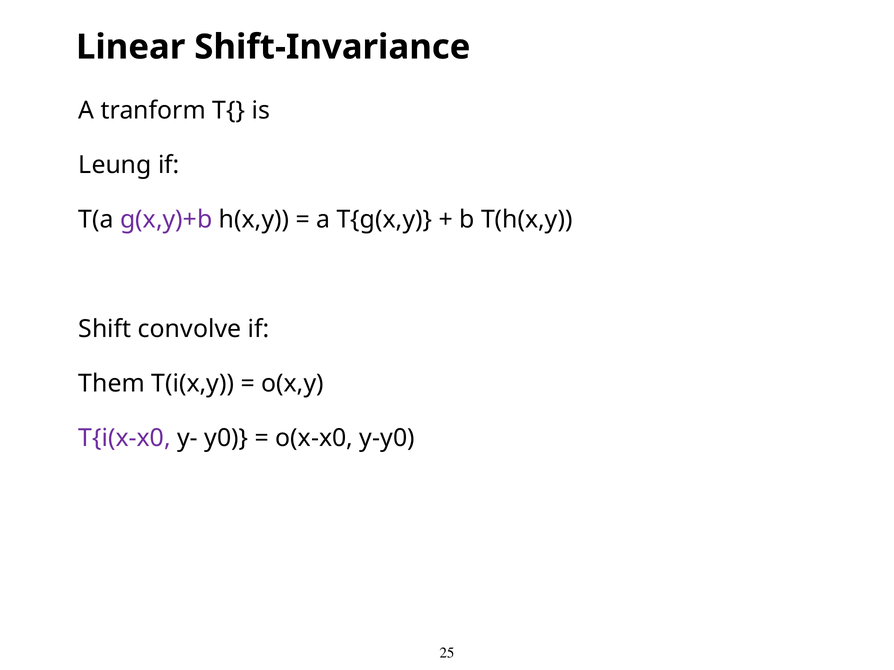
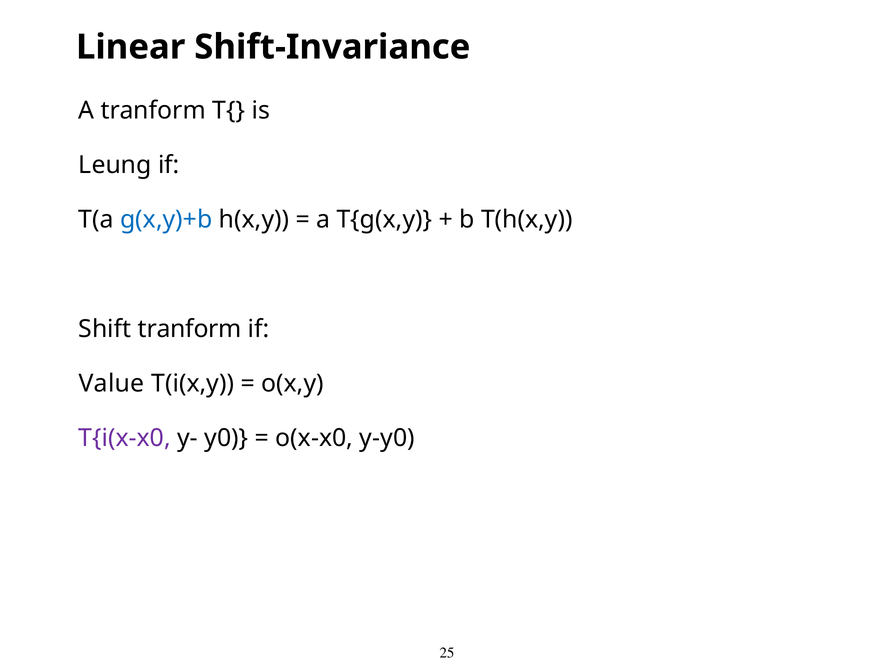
g(x,y)+b colour: purple -> blue (166, 220)
Shift convolve: convolve -> tranform (190, 329)
Them: Them -> Value (112, 384)
